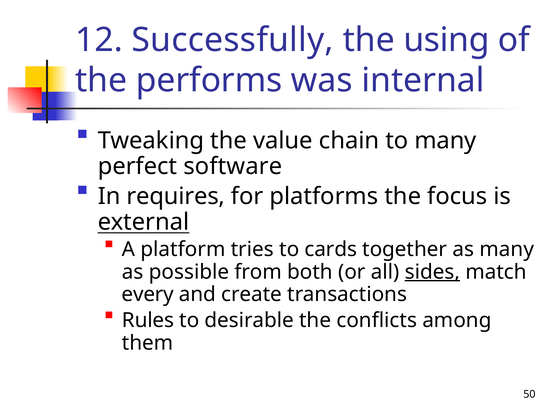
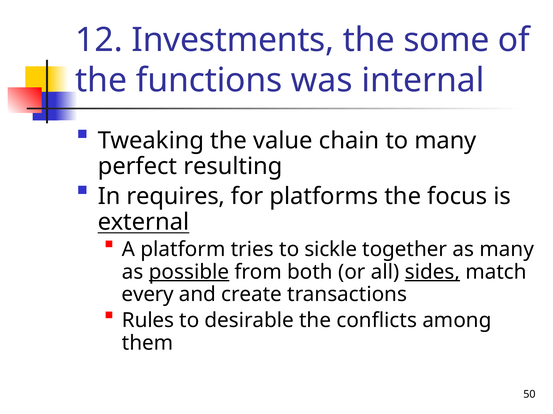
Successfully: Successfully -> Investments (233, 40)
using: using -> some (446, 40)
performs: performs -> functions (209, 81)
software: software -> resulting (233, 166)
cards: cards -> sickle (331, 250)
possible underline: none -> present (189, 272)
